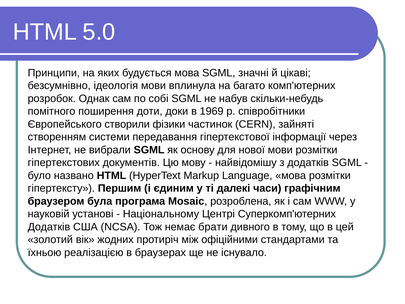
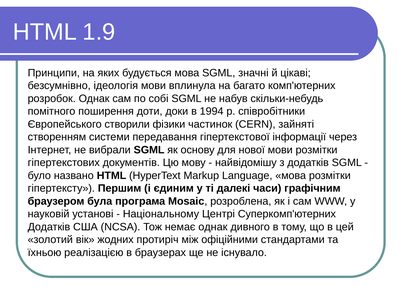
5.0: 5.0 -> 1.9 (99, 32)
1969: 1969 -> 1994 (212, 111)
немає брати: брати -> однак (213, 227)
